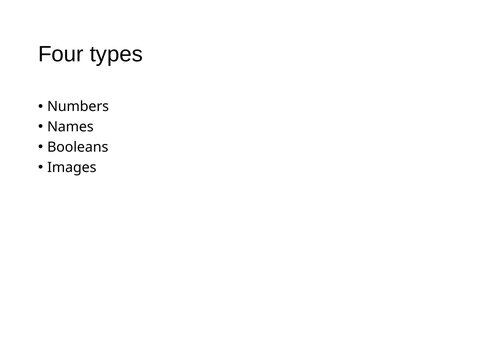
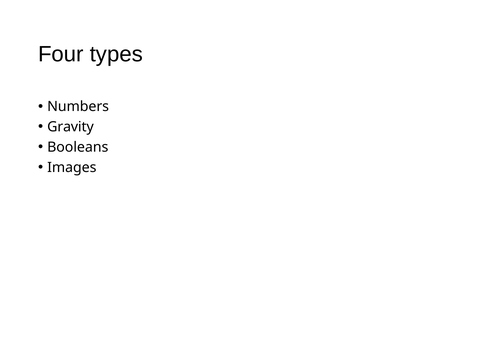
Names: Names -> Gravity (70, 127)
